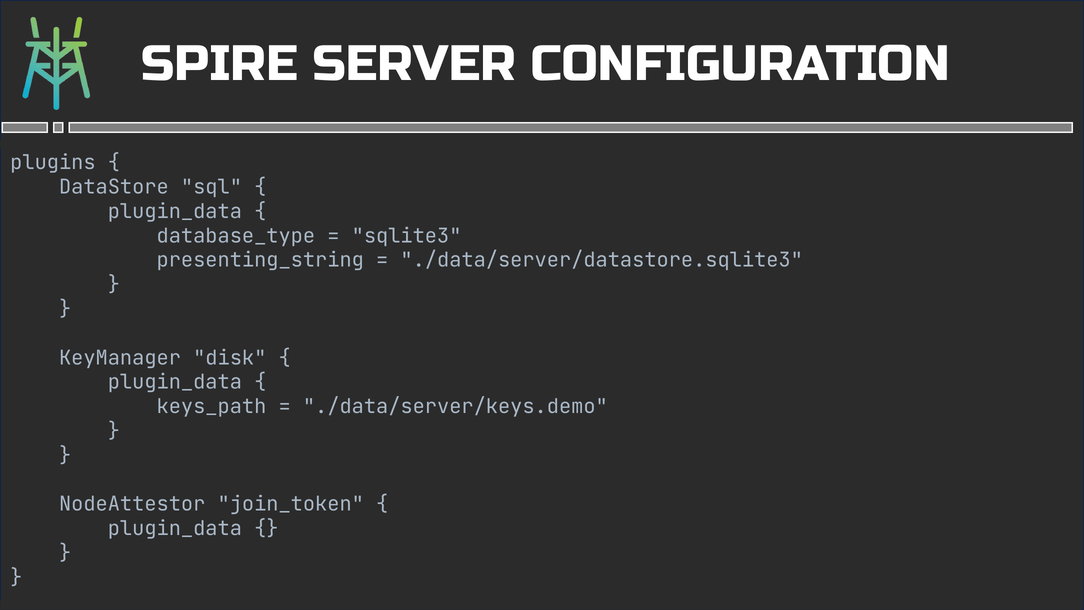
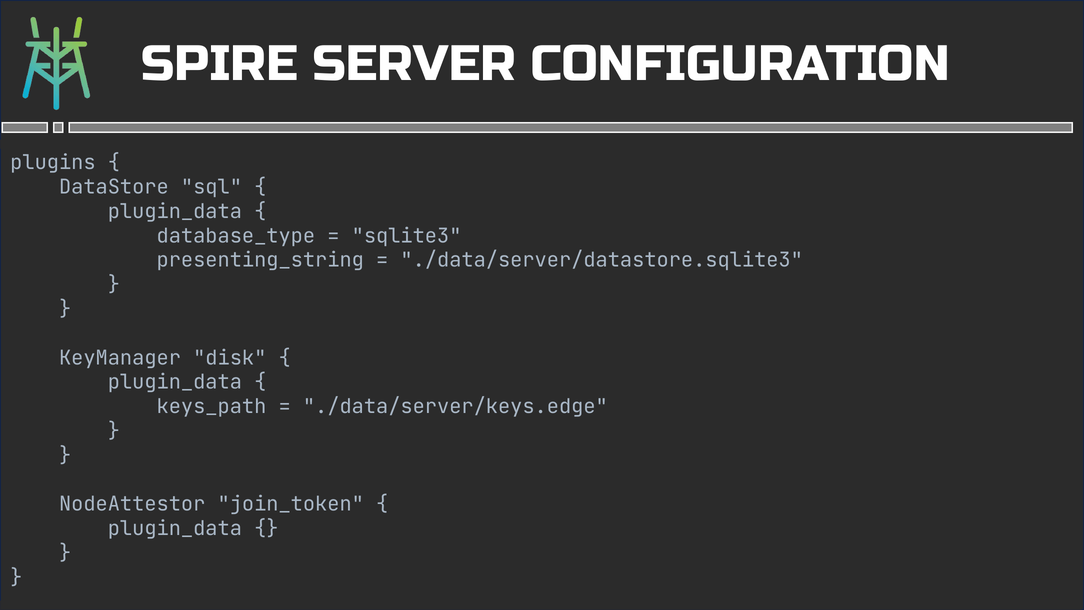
./data/server/keys.demo: ./data/server/keys.demo -> ./data/server/keys.edge (455, 407)
